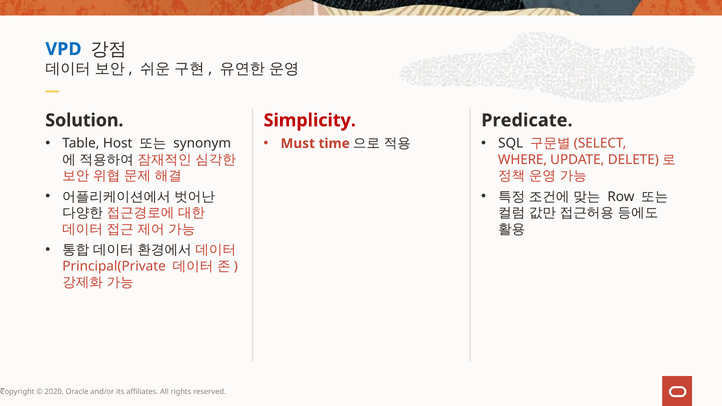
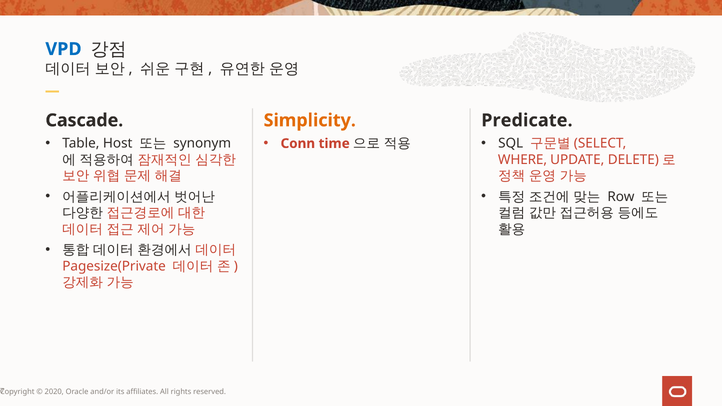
Solution: Solution -> Cascade (84, 120)
Simplicity colour: red -> orange (310, 120)
Must: Must -> Conn (298, 144)
Principal(Private: Principal(Private -> Pagesize(Private (114, 266)
